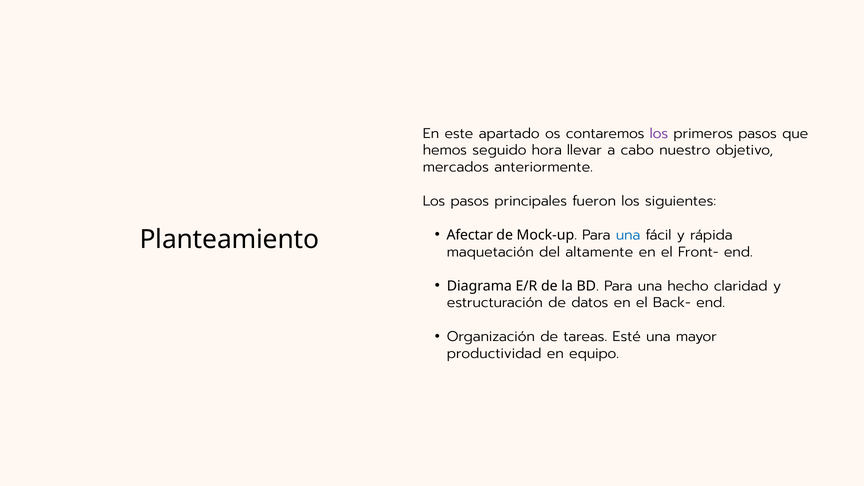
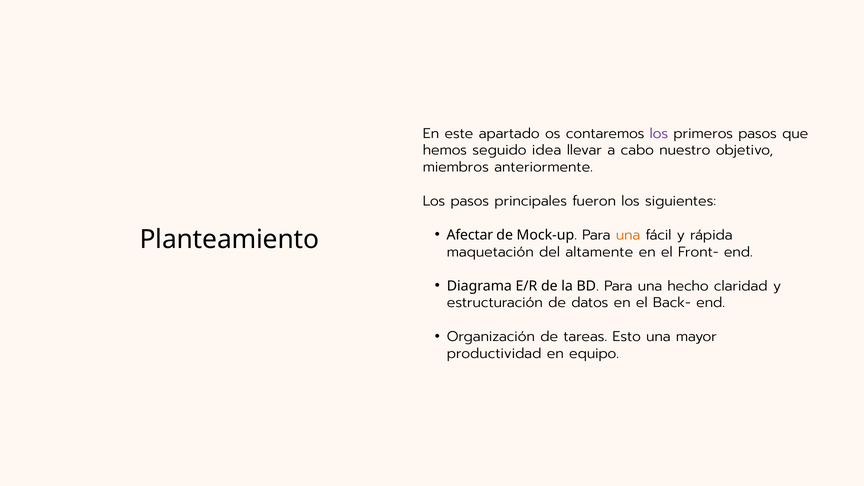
hora: hora -> idea (547, 150)
mercados: mercados -> miembros (456, 167)
una colour: blue -> orange (628, 235)
Esté: Esté -> Esto (627, 337)
